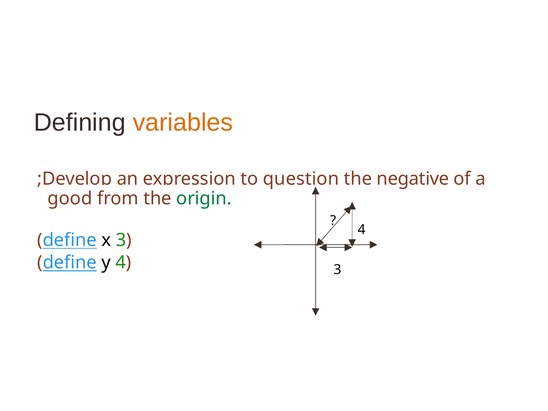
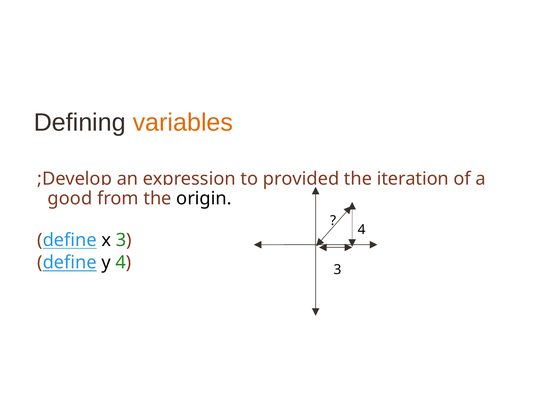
question: question -> provided (301, 179)
negative: negative -> iteration (413, 179)
origin colour: green -> black (204, 198)
